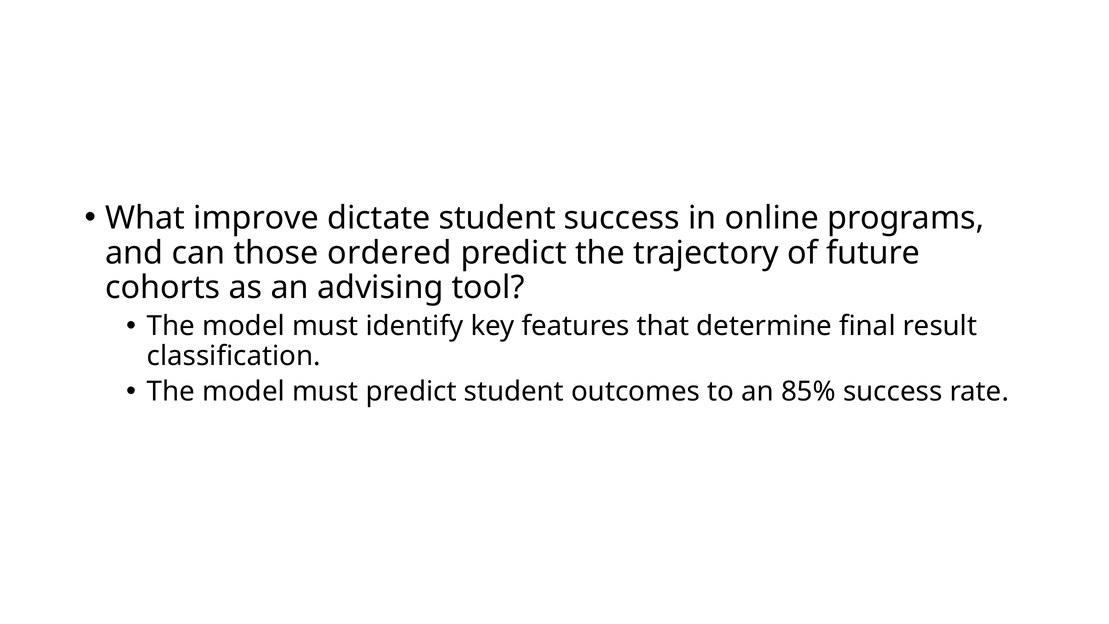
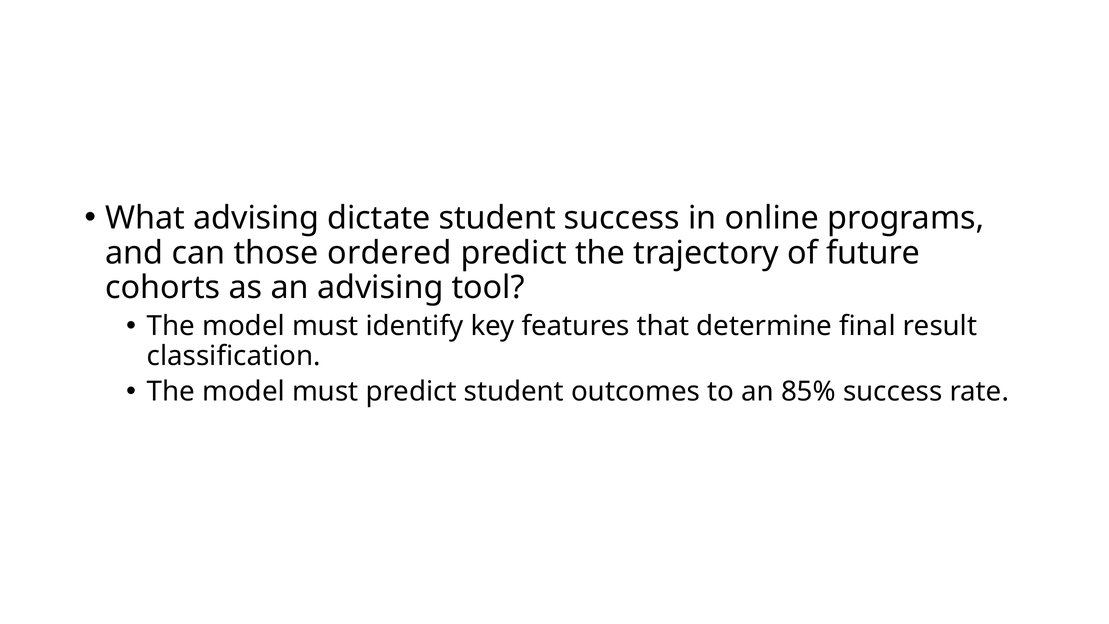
What improve: improve -> advising (256, 218)
